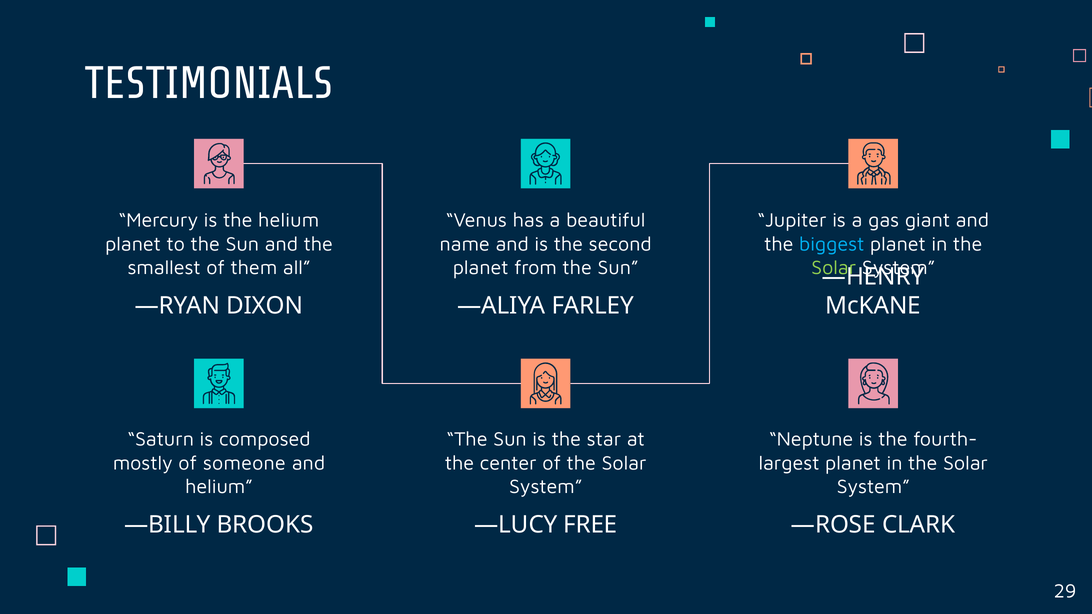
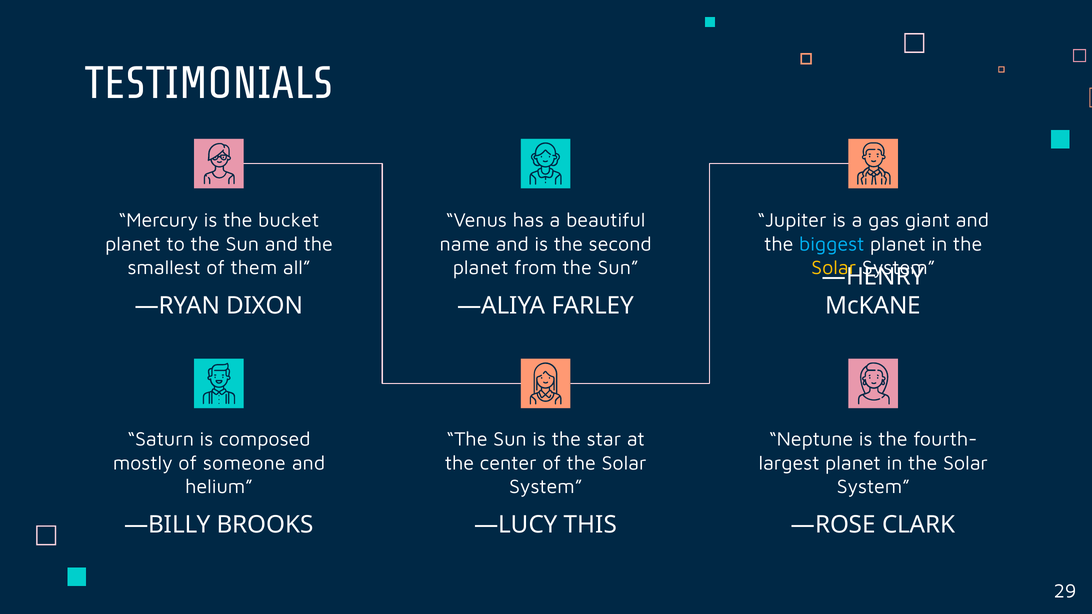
the helium: helium -> bucket (289, 220)
Solar colour: light green -> yellow (834, 268)
FREE: FREE -> THIS (590, 525)
